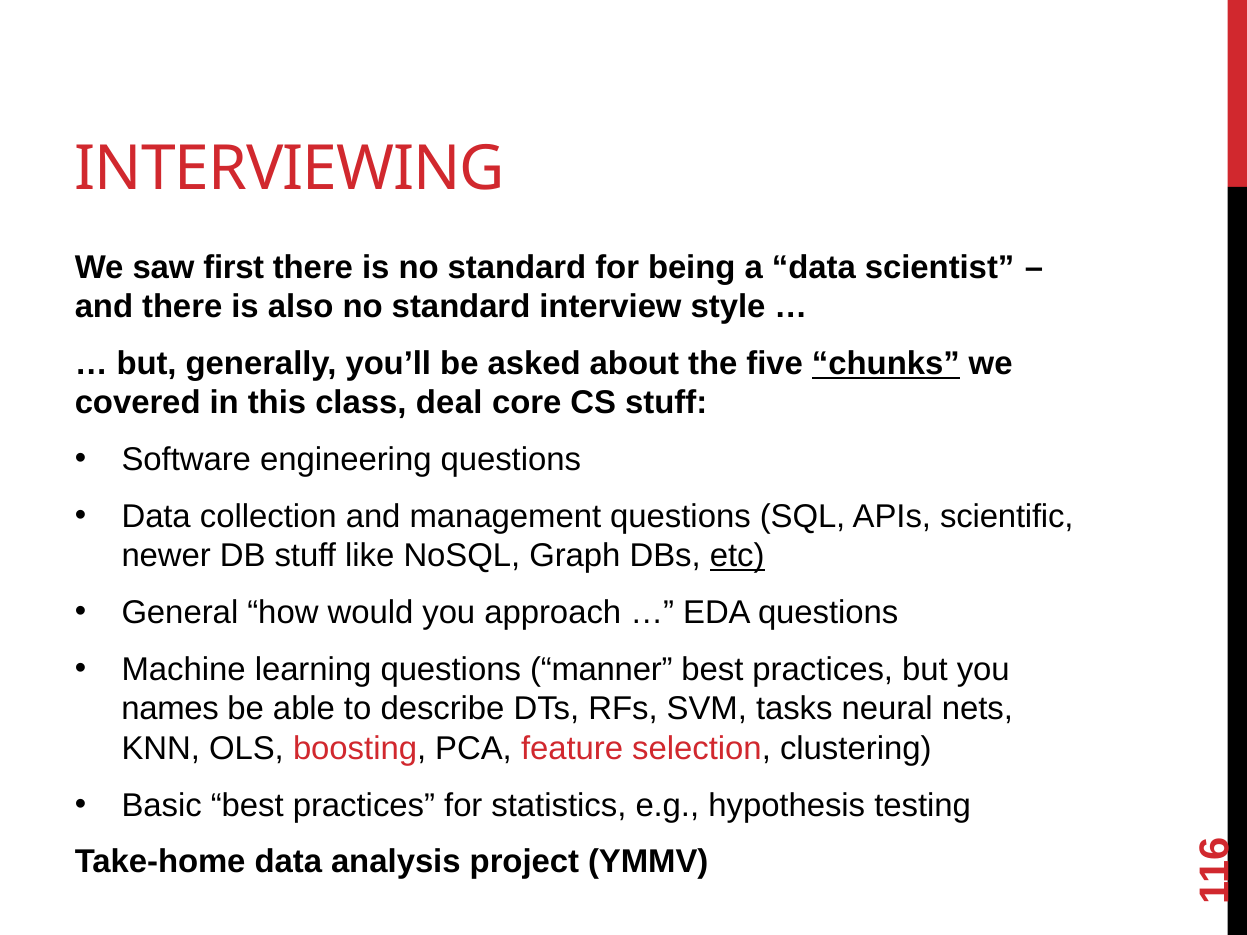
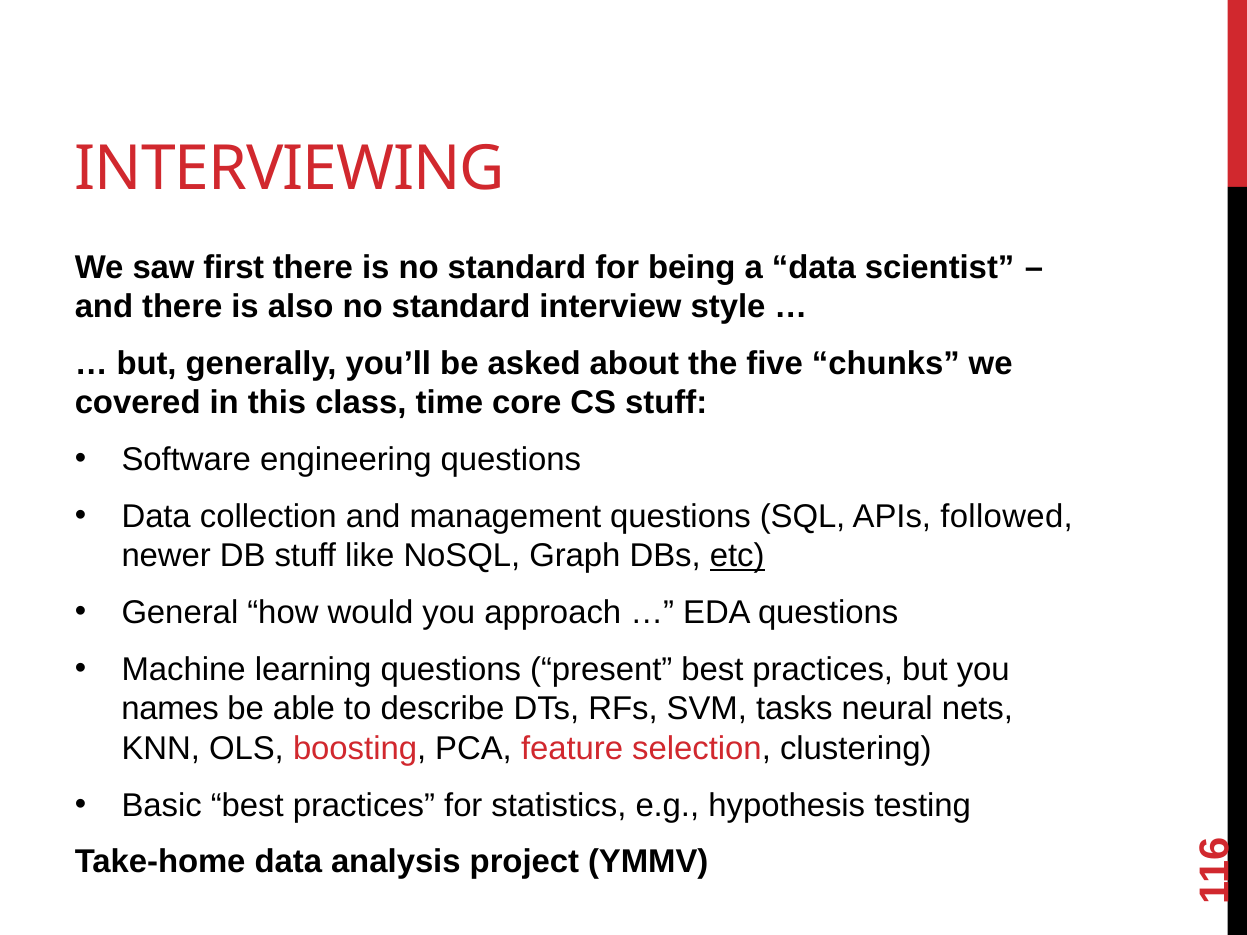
chunks underline: present -> none (886, 364)
deal: deal -> time (449, 403)
scientific: scientific -> followed (1007, 517)
manner: manner -> present (601, 670)
